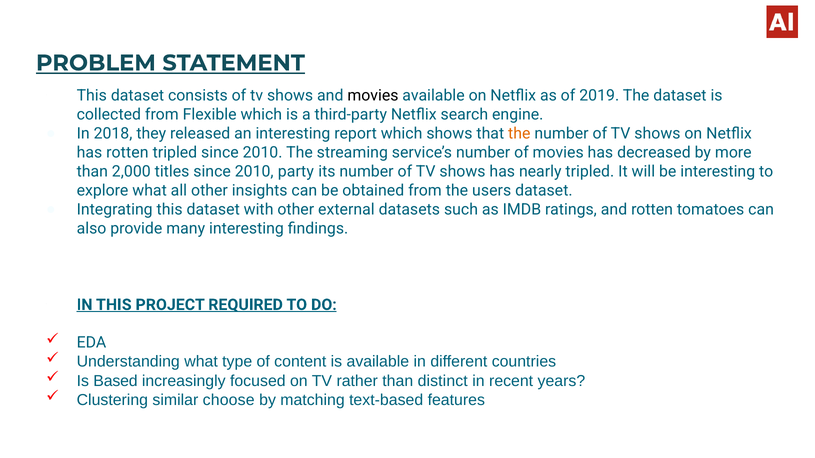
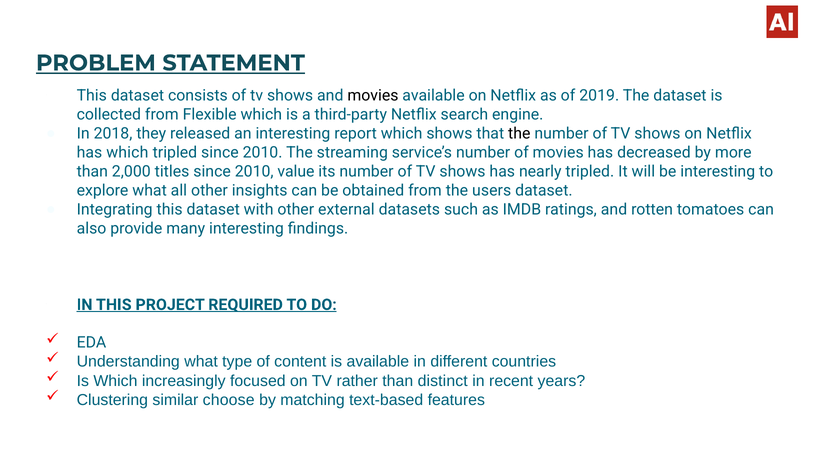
the colour: orange -> black (519, 134)
has rotten: rotten -> which (127, 153)
party: party -> value (296, 172)
Is Based: Based -> Which (115, 381)
